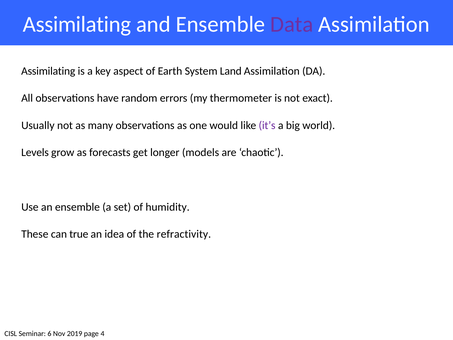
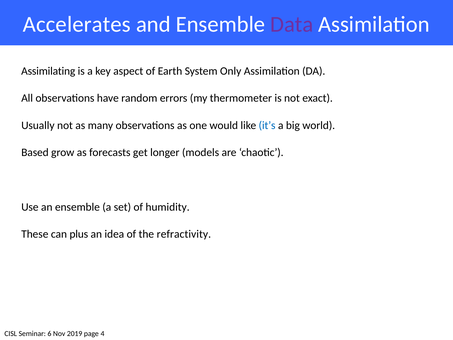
Assimilating: Assimilating -> Accelerates (77, 24)
Land: Land -> Only (231, 71)
it’s colour: purple -> blue (267, 125)
Levels: Levels -> Based (35, 152)
true: true -> plus (79, 234)
